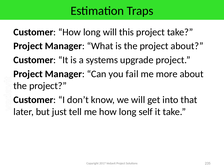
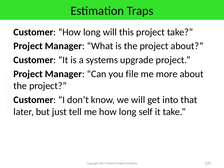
fail: fail -> file (132, 74)
